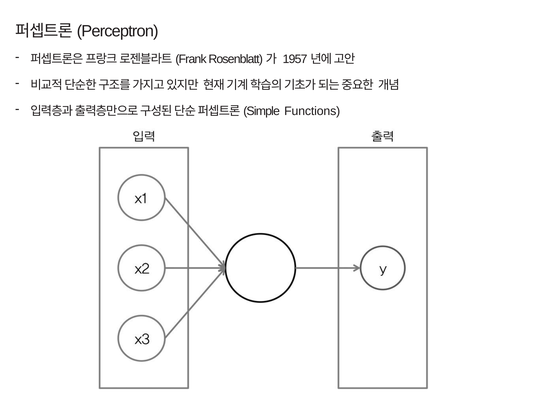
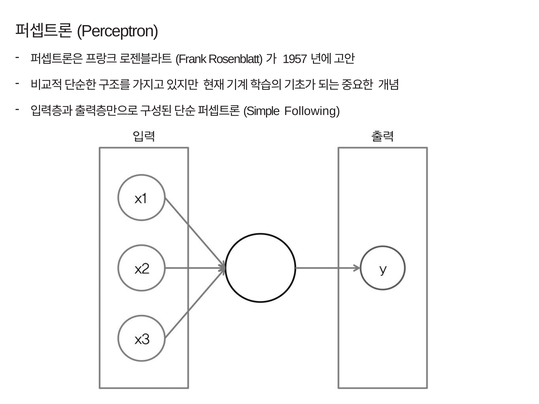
Functions: Functions -> Following (312, 111)
